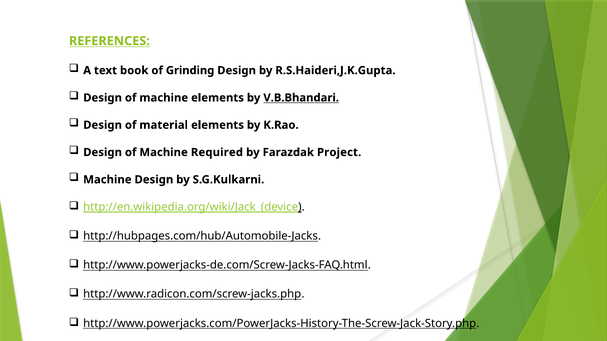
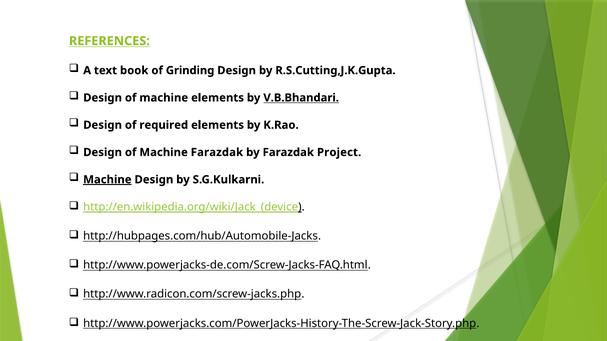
R.S.Haideri,J.K.Gupta: R.S.Haideri,J.K.Gupta -> R.S.Cutting,J.K.Gupta (335, 71)
material: material -> required (164, 125)
Machine Required: Required -> Farazdak (217, 152)
Machine underline: none -> present (107, 180)
